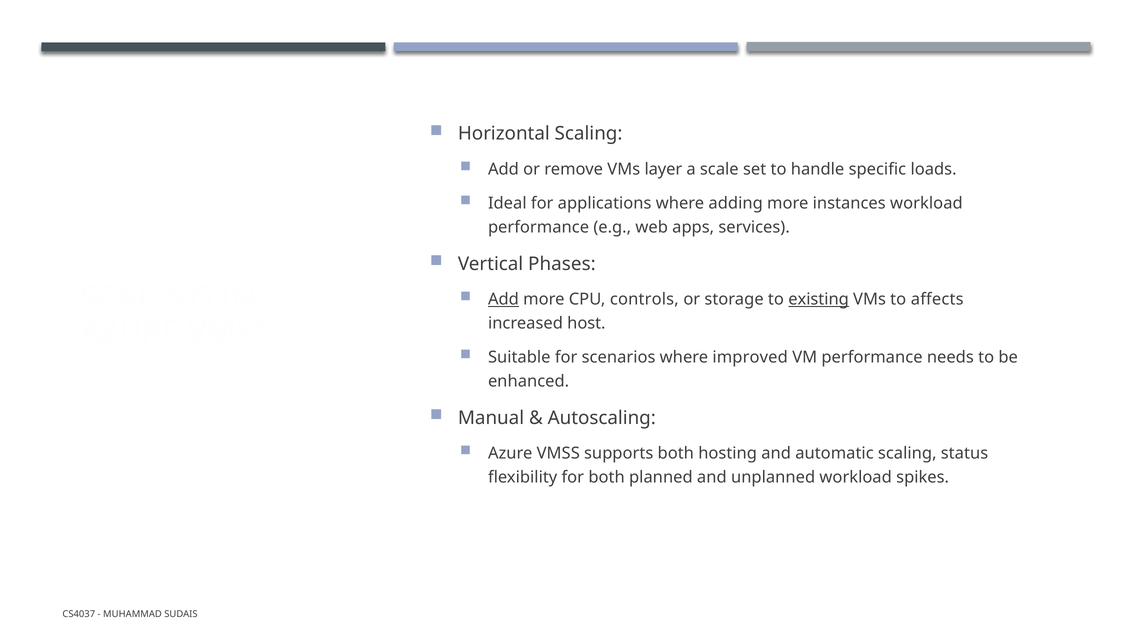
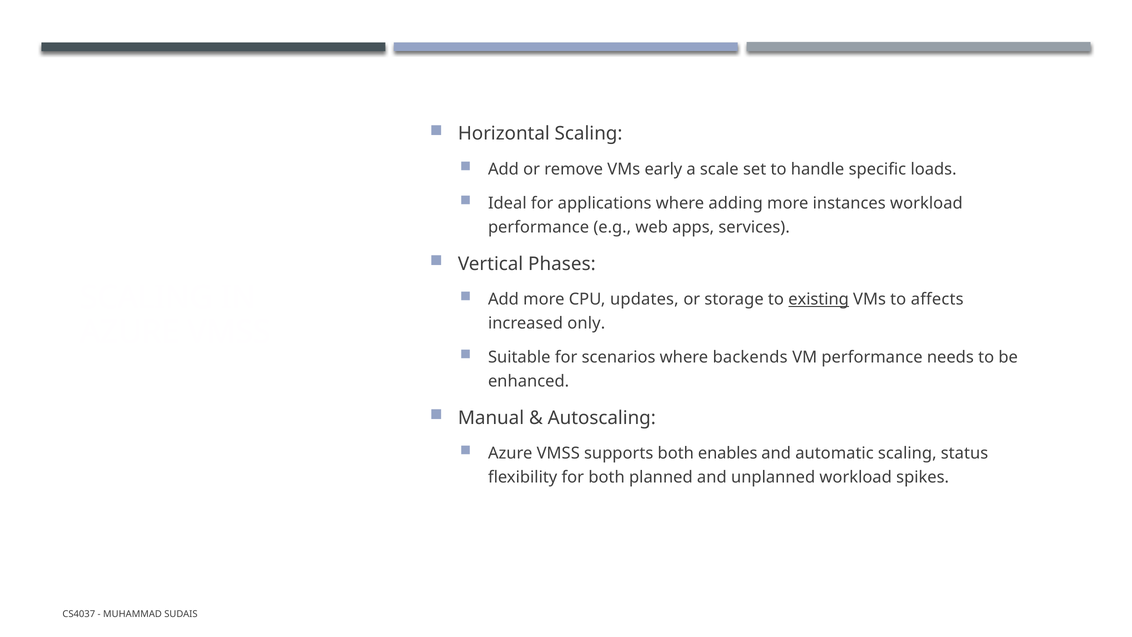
layer: layer -> early (663, 169)
Add underline: present -> none (503, 299)
controls: controls -> updates (644, 299)
host: host -> only (586, 323)
improved: improved -> backends (750, 357)
hosting: hosting -> enables (728, 453)
